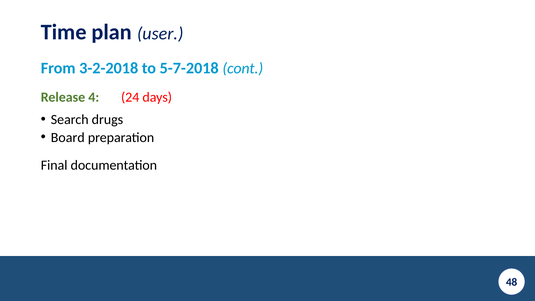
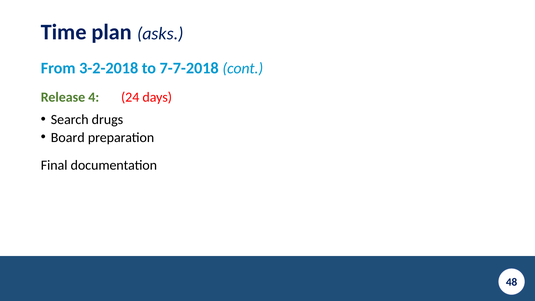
user: user -> asks (160, 34)
5-7-2018: 5-7-2018 -> 7-7-2018 (189, 68)
